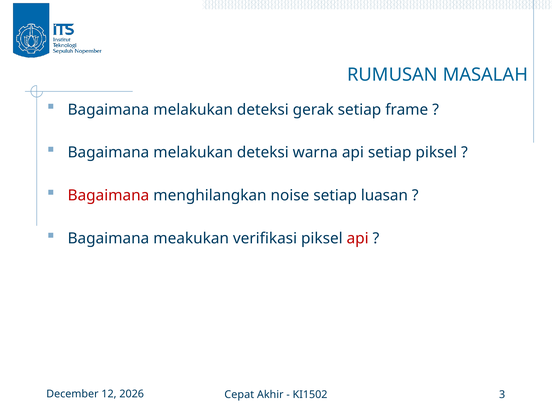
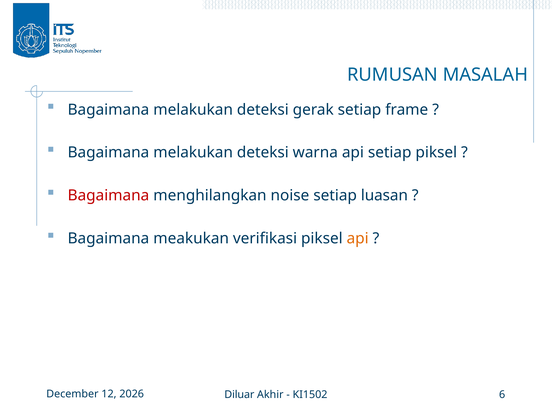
api colour: red -> orange (358, 238)
Cepat: Cepat -> Diluar (239, 395)
3: 3 -> 6 (502, 395)
